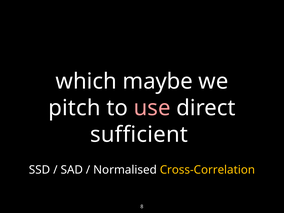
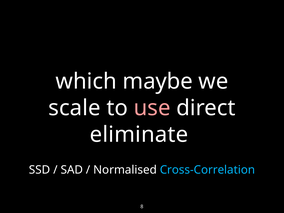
pitch: pitch -> scale (74, 108)
sufficient: sufficient -> eliminate (139, 135)
Cross-Correlation colour: yellow -> light blue (207, 170)
